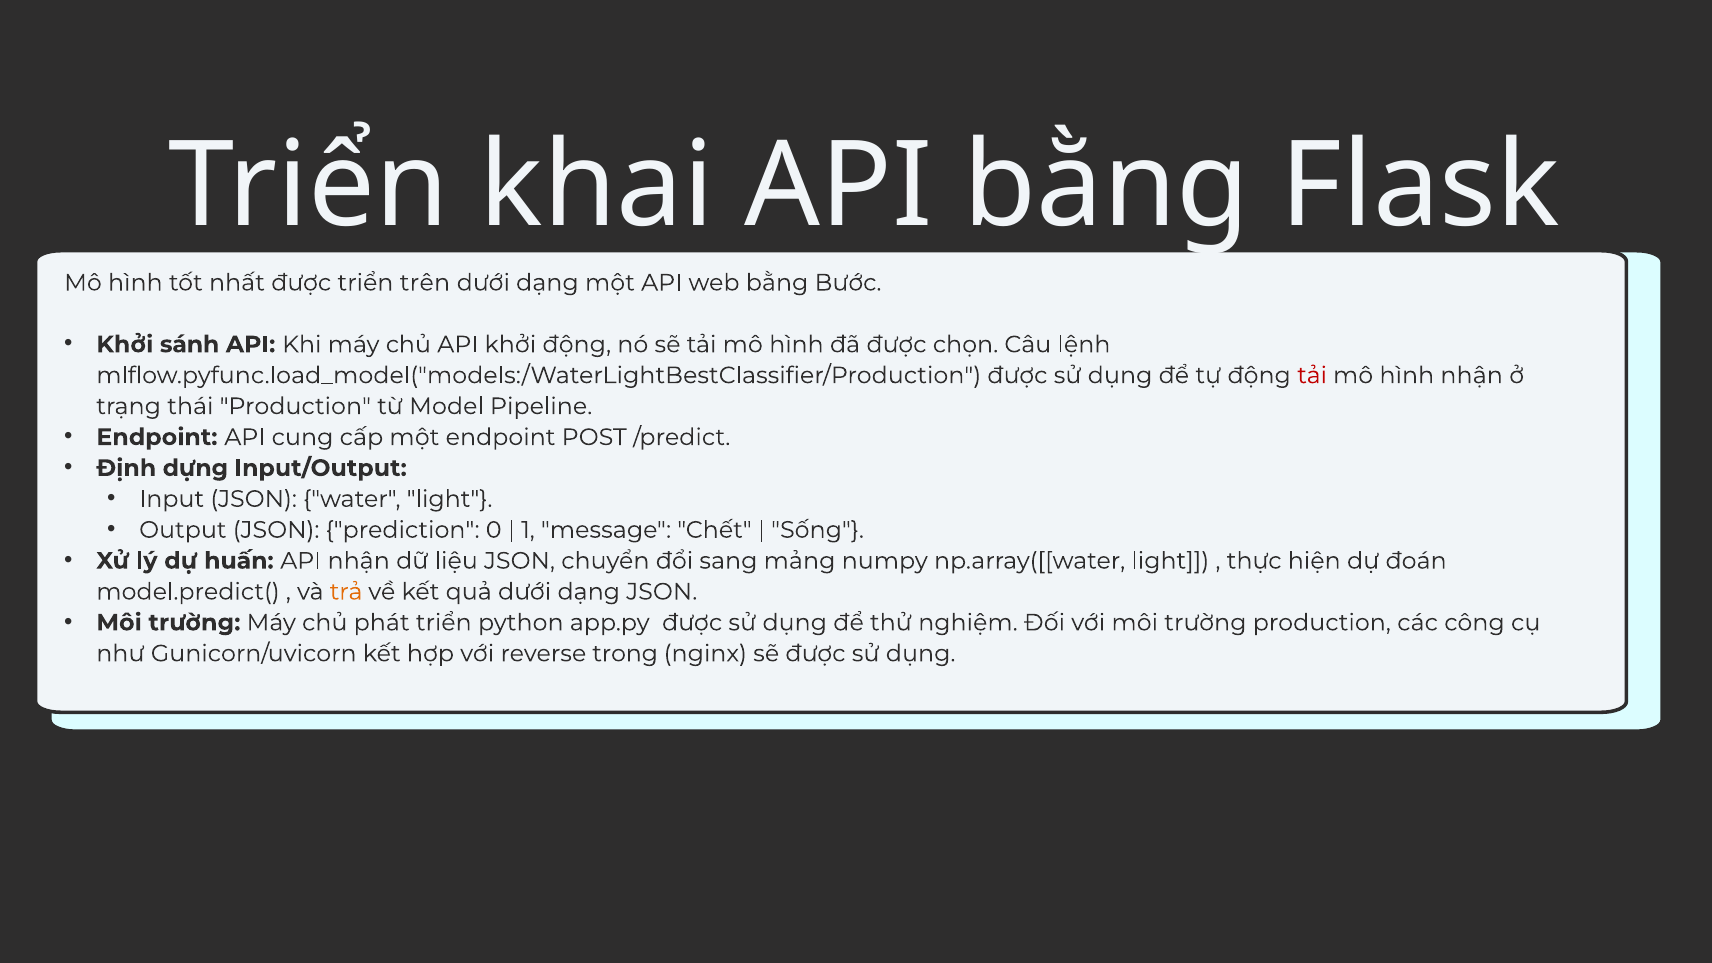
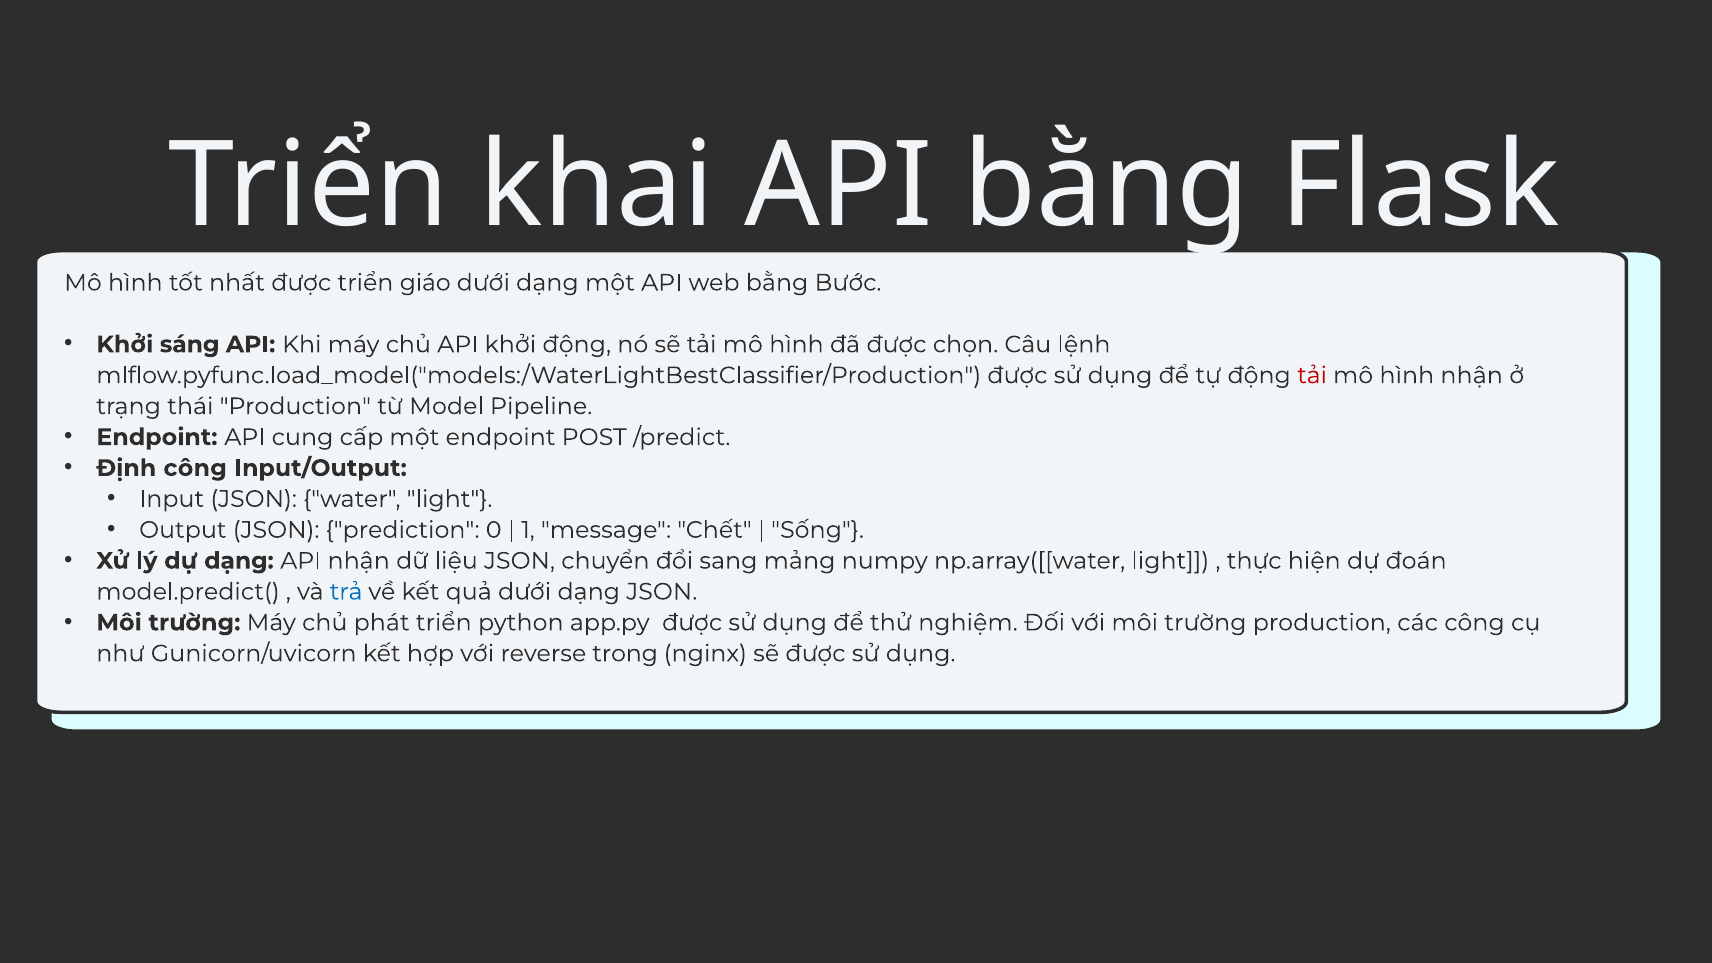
trên: trên -> giáo (425, 283)
sánh: sánh -> sáng (190, 344)
Định dựng: dựng -> công (195, 468)
dự huấn: huấn -> dạng (239, 561)
trả colour: orange -> blue (346, 592)
